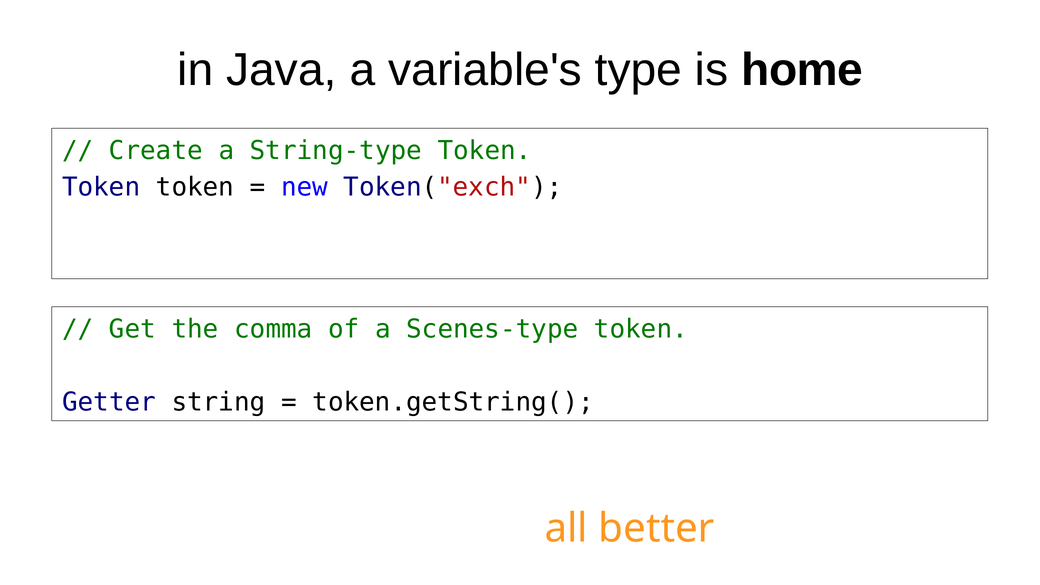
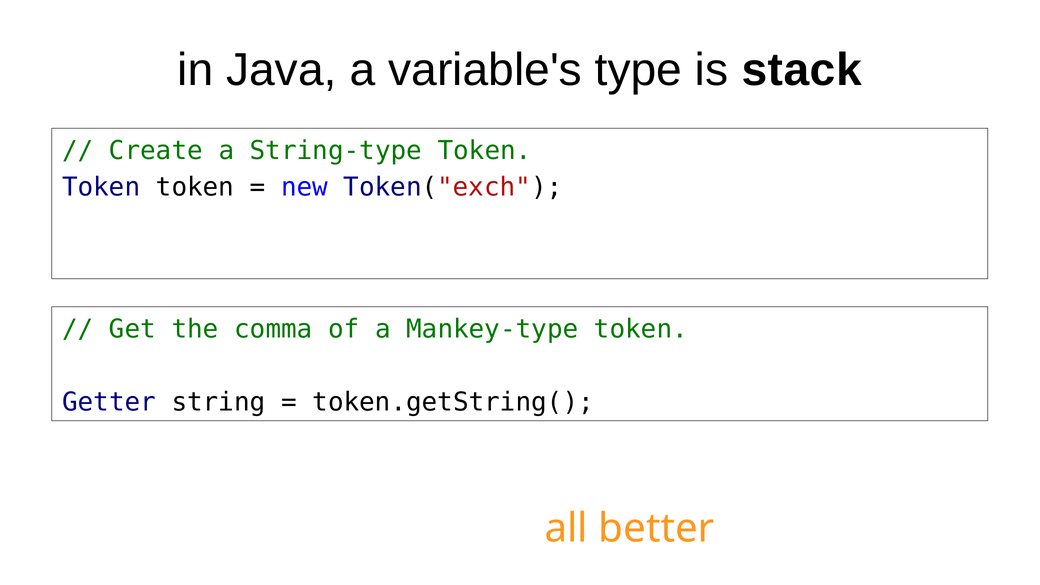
home: home -> stack (802, 70)
Scenes-type: Scenes-type -> Mankey-type (492, 329)
